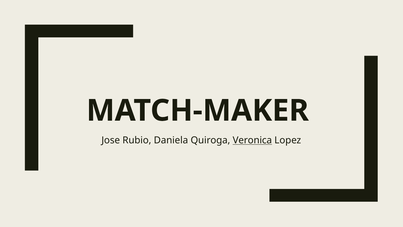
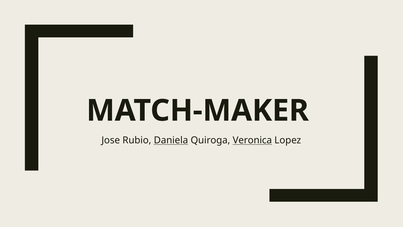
Daniela underline: none -> present (171, 140)
